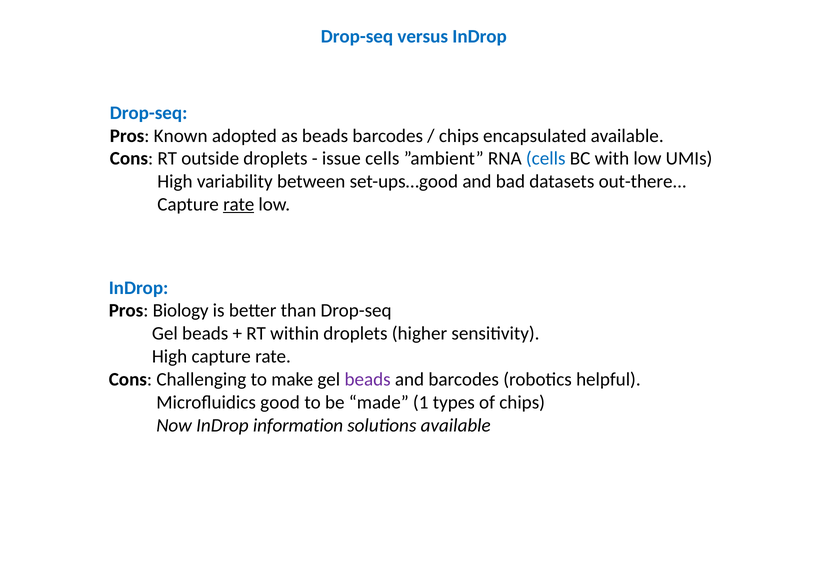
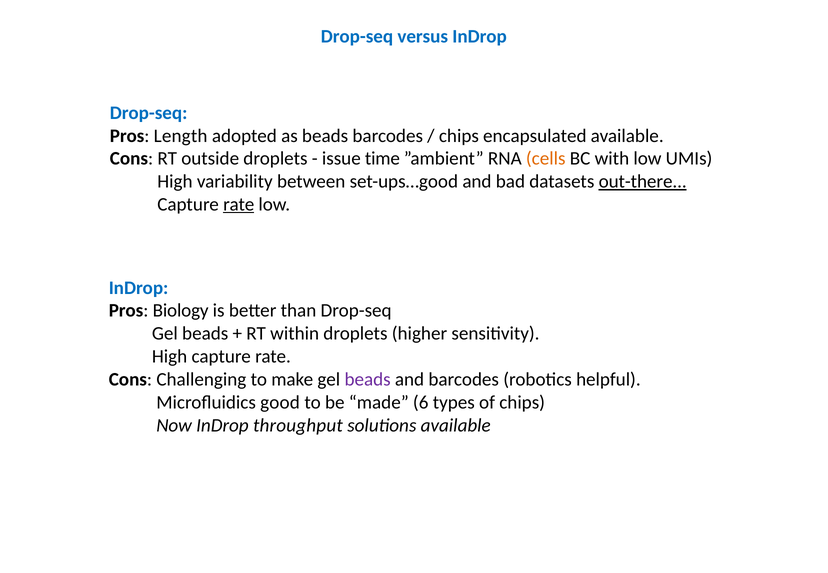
Known: Known -> Length (181, 136)
issue cells: cells -> time (382, 159)
cells colour: blue -> orange (546, 159)
out-there underline: none -> present (643, 182)
1: 1 -> 6 (421, 403)
information: information -> throughput (298, 425)
